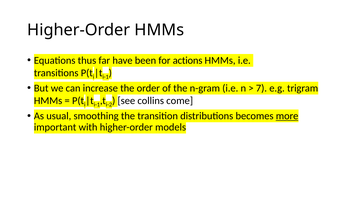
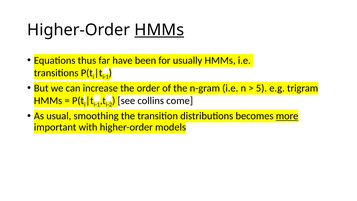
HMMs underline: none -> present (159, 30)
actions: actions -> usually (188, 60)
7: 7 -> 5 (261, 88)
